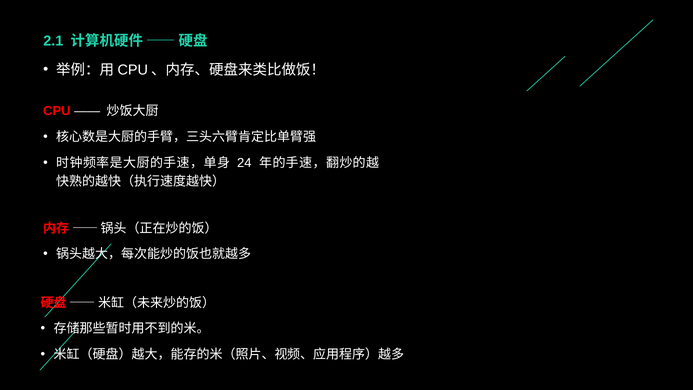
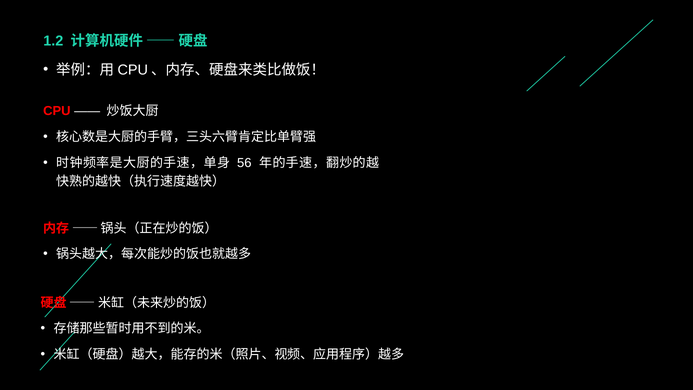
2.1: 2.1 -> 1.2 (53, 41)
24: 24 -> 56 (244, 163)
